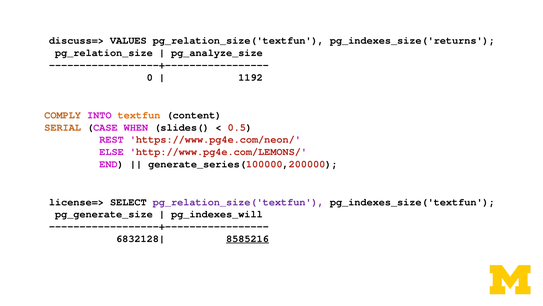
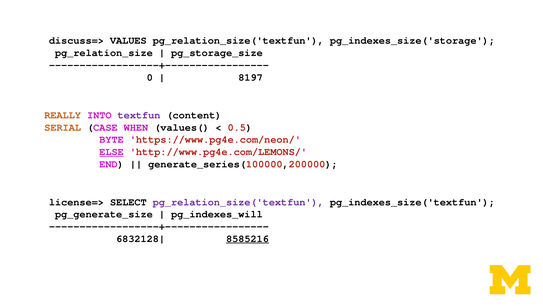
pg_indexes_size('returns: pg_indexes_size('returns -> pg_indexes_size('storage (412, 41)
pg_analyze_size: pg_analyze_size -> pg_storage_size (217, 53)
1192: 1192 -> 8197 (251, 77)
COMPLY: COMPLY -> REALLY (63, 115)
textfun colour: orange -> purple (139, 115)
slides(: slides( -> values( (182, 127)
REST: REST -> BYTE (112, 139)
ELSE underline: none -> present (112, 152)
